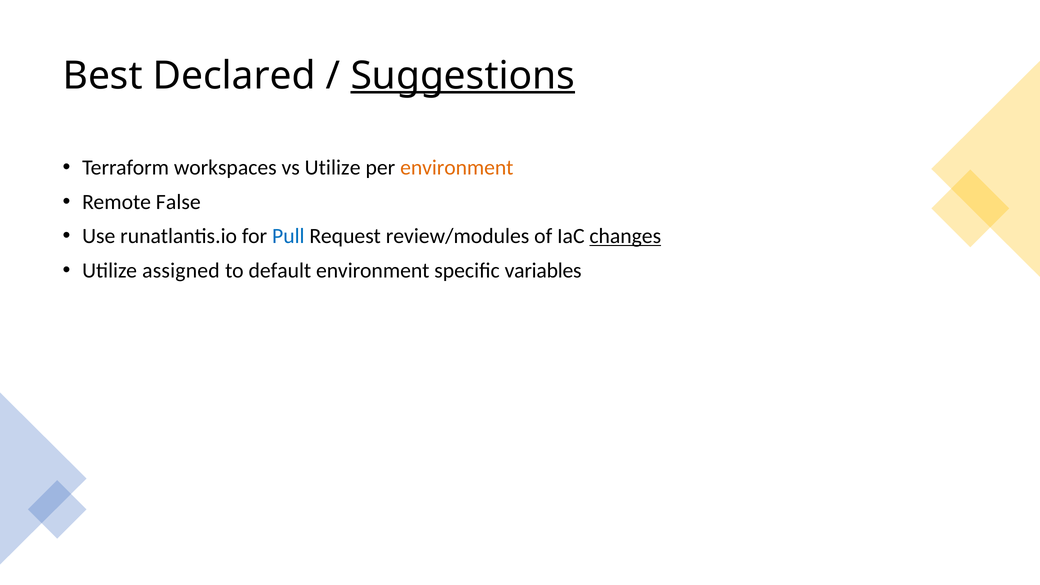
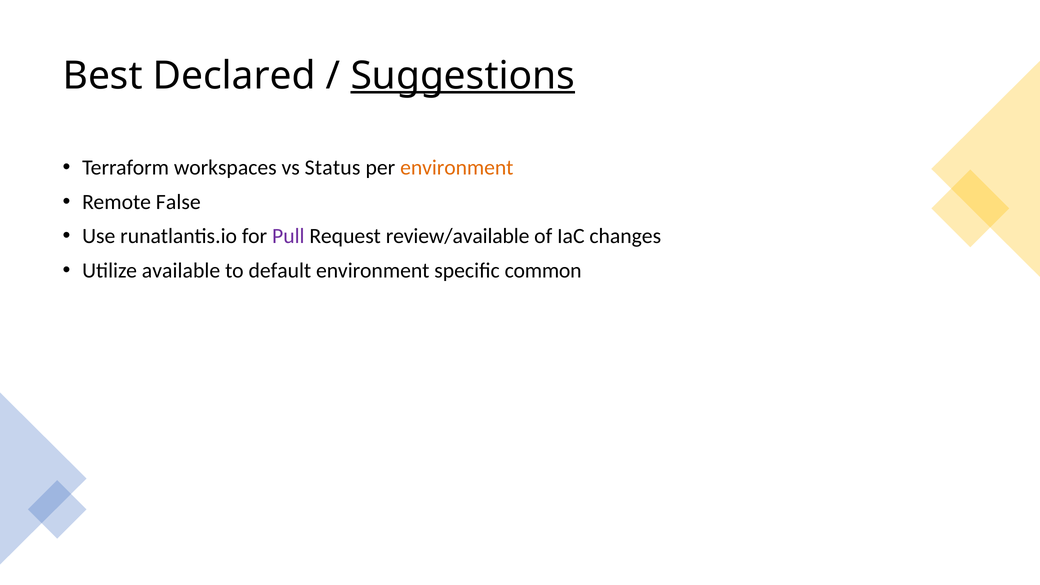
vs Utilize: Utilize -> Status (333, 168)
Pull colour: blue -> purple (288, 236)
review/modules: review/modules -> review/available (458, 236)
changes underline: present -> none (625, 236)
assigned: assigned -> available (181, 270)
variables: variables -> common (543, 270)
